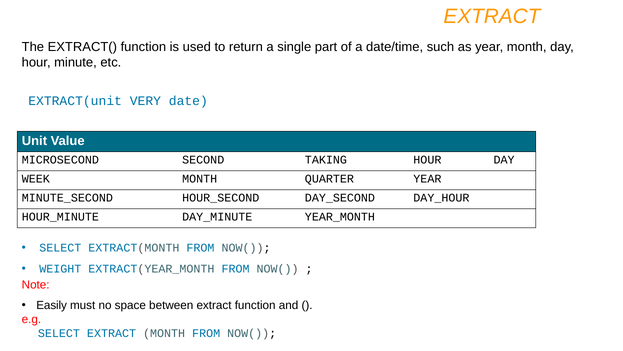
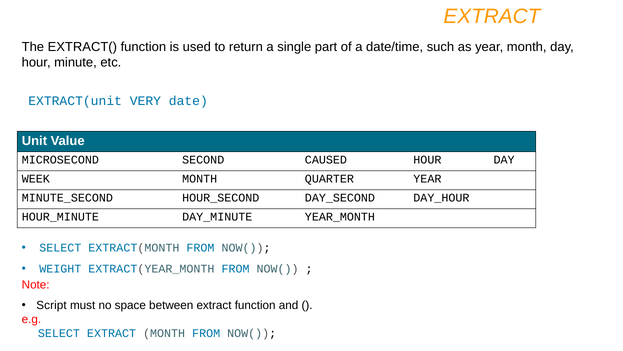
TAKING: TAKING -> CAUSED (326, 160)
Easily: Easily -> Script (52, 305)
